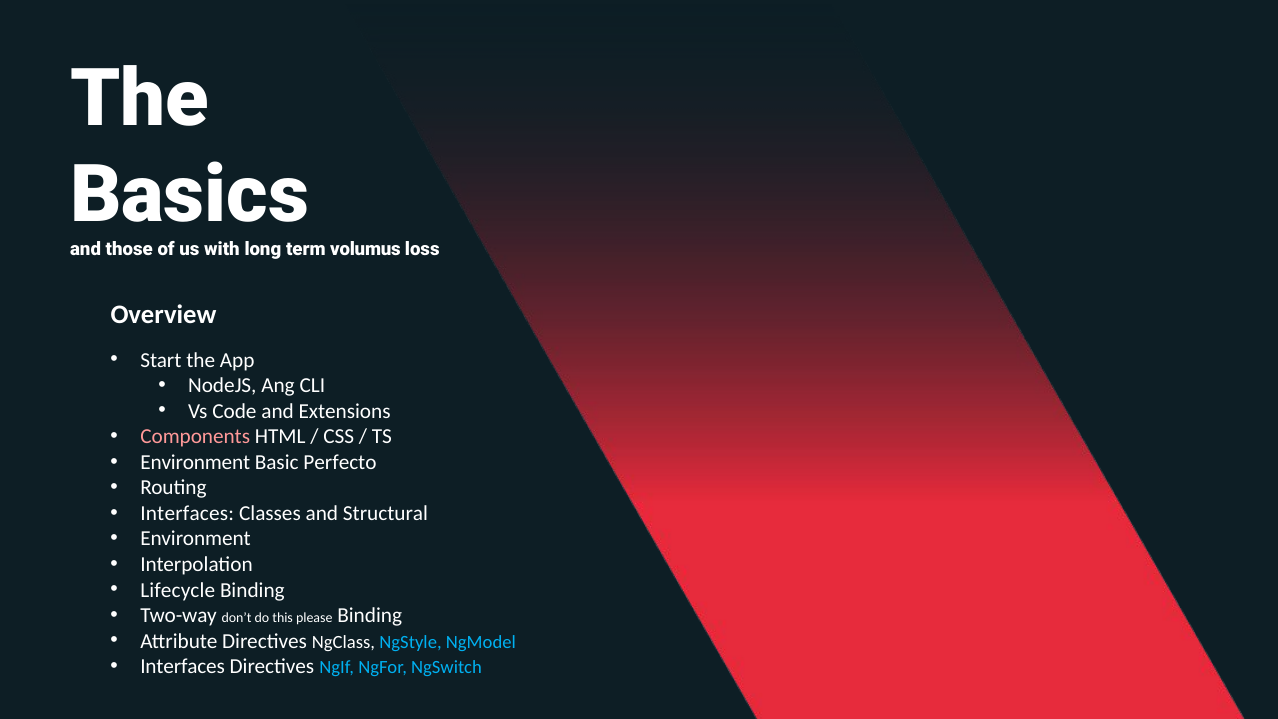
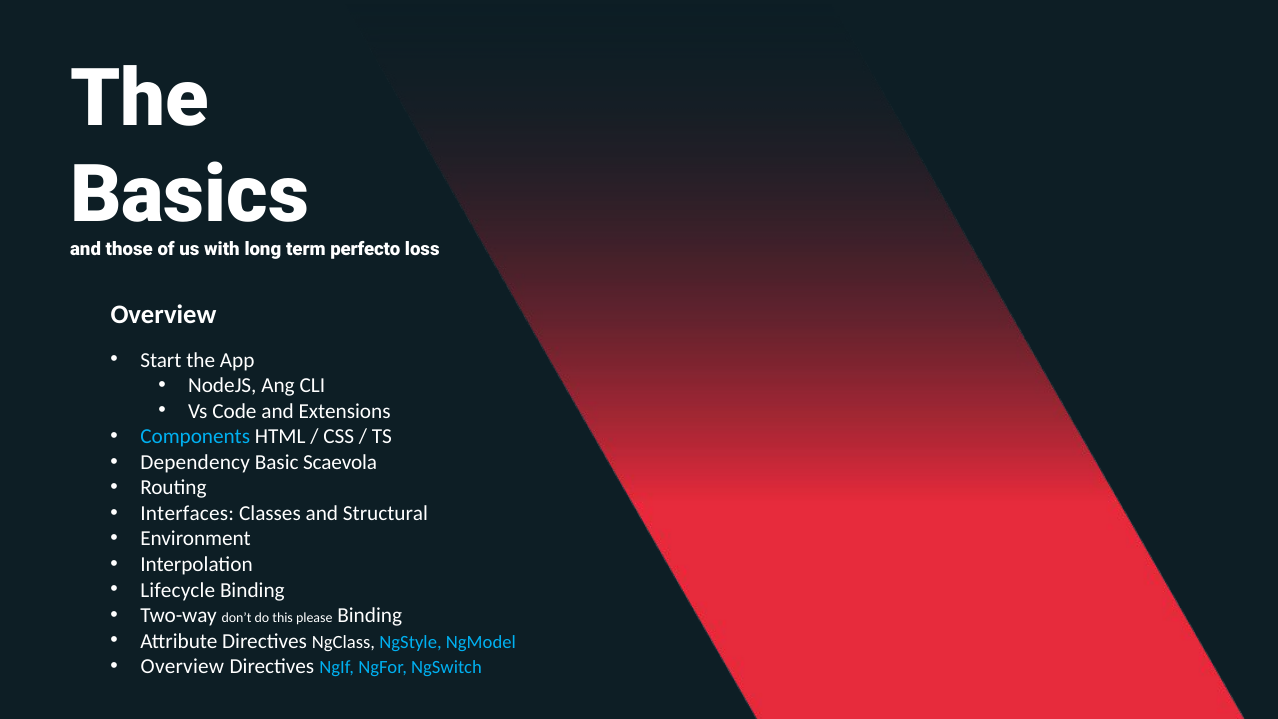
volumus: volumus -> perfecto (365, 250)
Components colour: pink -> light blue (195, 437)
Environment: Environment -> Dependency (195, 462)
Perfecto: Perfecto -> Scaevola (340, 462)
Interfaces: Interfaces -> Overview (182, 667)
